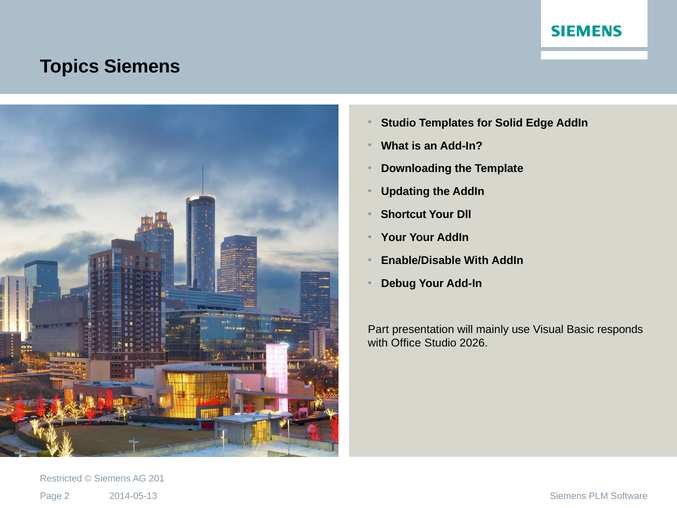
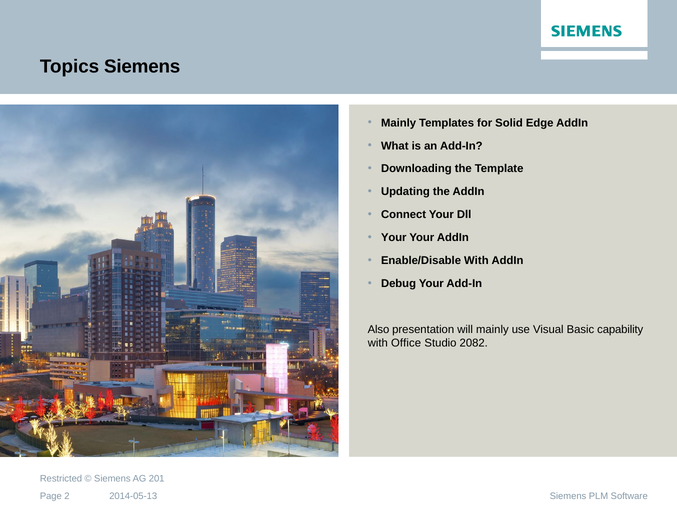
Studio: Studio -> Mainly (399, 123)
Shortcut: Shortcut -> Connect (404, 215)
Part: Part -> Also (378, 329)
responds: responds -> capability (620, 329)
2026: 2026 -> 2082 (474, 343)
